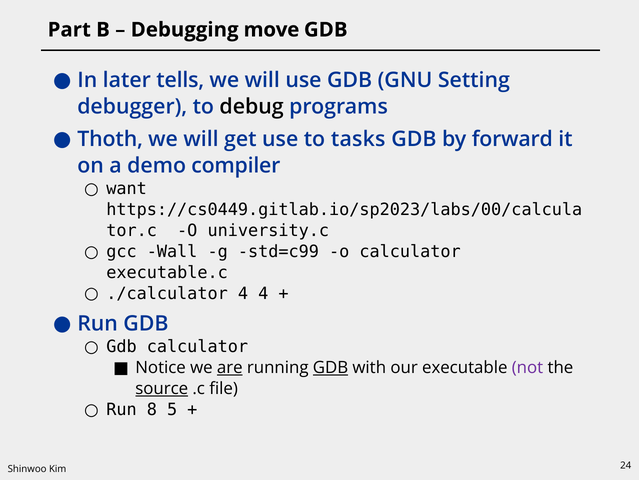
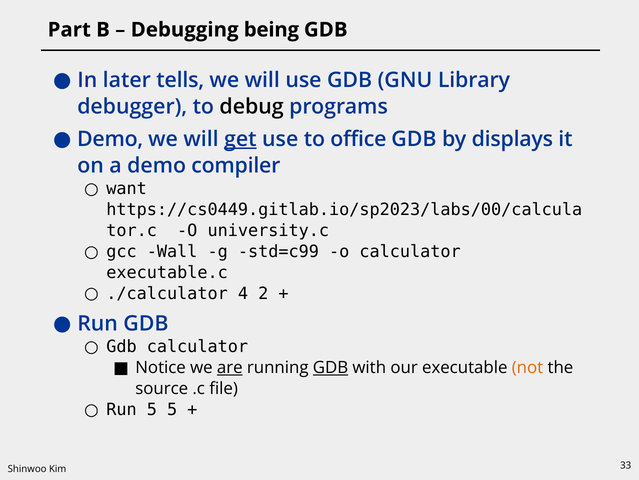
move: move -> being (271, 30)
Setting: Setting -> Library (474, 80)
Thoth: Thoth -> Demo (110, 139)
get underline: none -> present (240, 139)
tasks: tasks -> office (358, 139)
forward: forward -> displays (512, 139)
4 4: 4 -> 2 (263, 293)
not colour: purple -> orange (527, 367)
source underline: present -> none (162, 388)
Run 8: 8 -> 5 (152, 409)
24: 24 -> 33 (626, 465)
